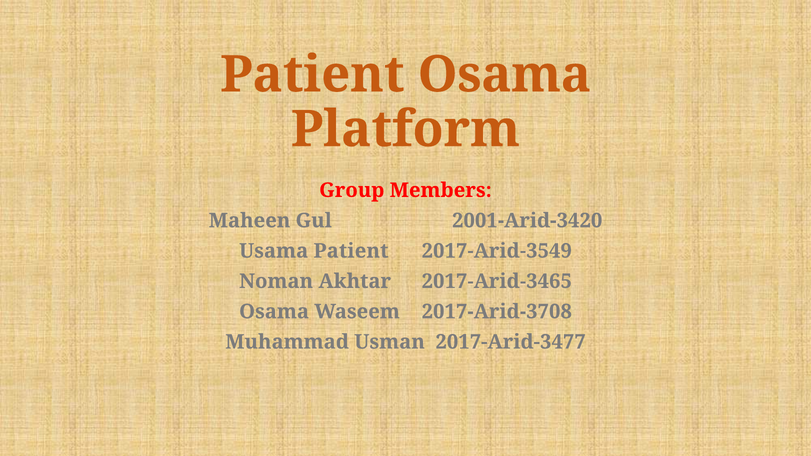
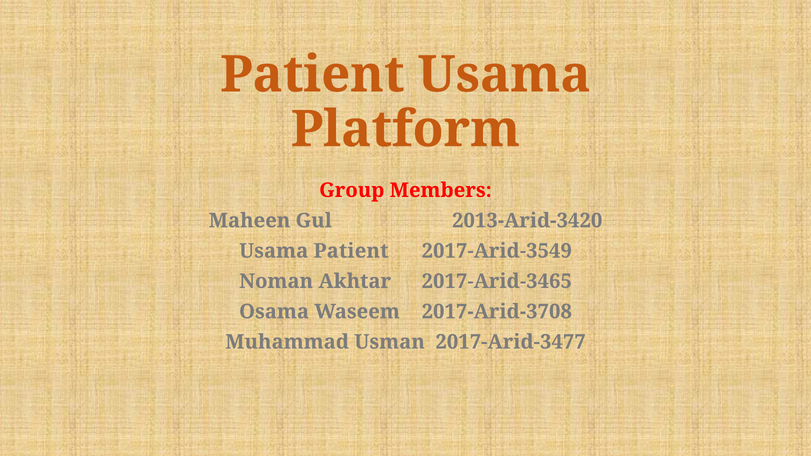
Patient Osama: Osama -> Usama (504, 75)
2001-Arid-3420: 2001-Arid-3420 -> 2013-Arid-3420 (527, 221)
